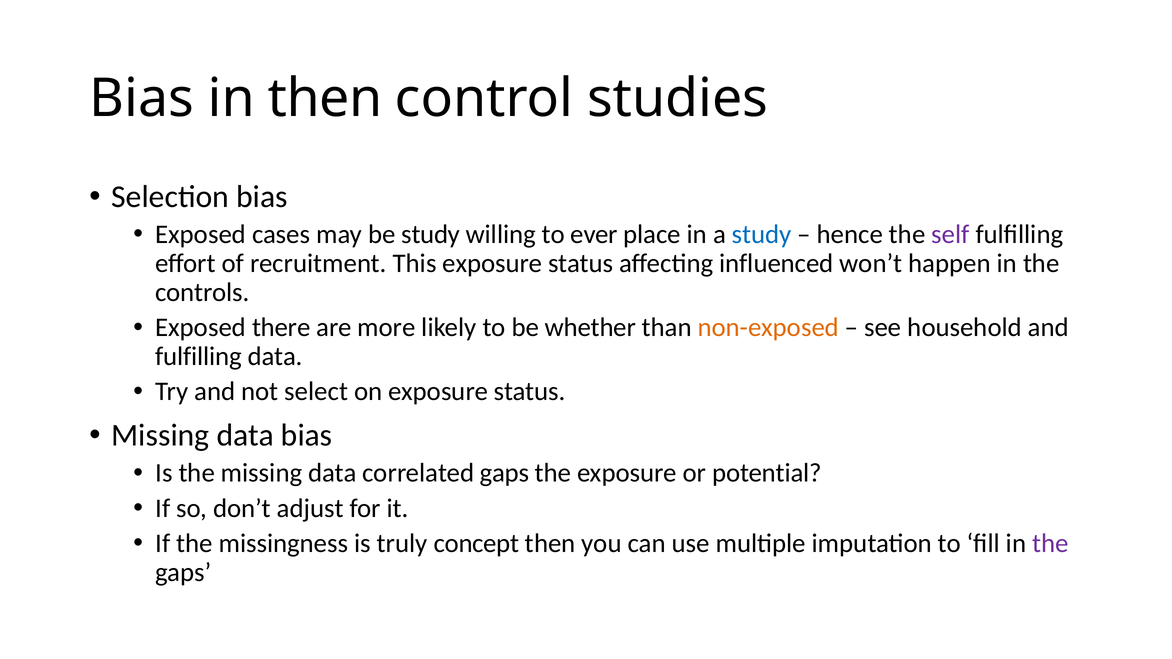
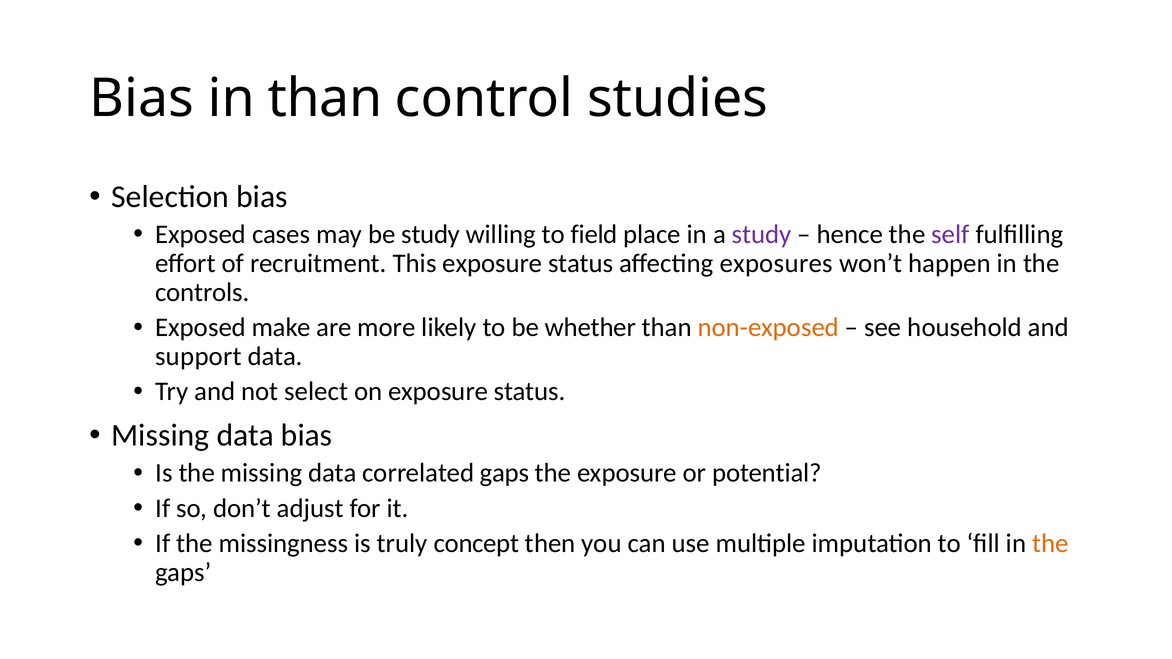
in then: then -> than (325, 98)
ever: ever -> field (594, 235)
study colour: blue -> purple (762, 235)
influenced: influenced -> exposures (776, 264)
there: there -> make (281, 328)
fulfilling: fulfilling -> support (198, 357)
the colour: purple -> orange (1050, 543)
